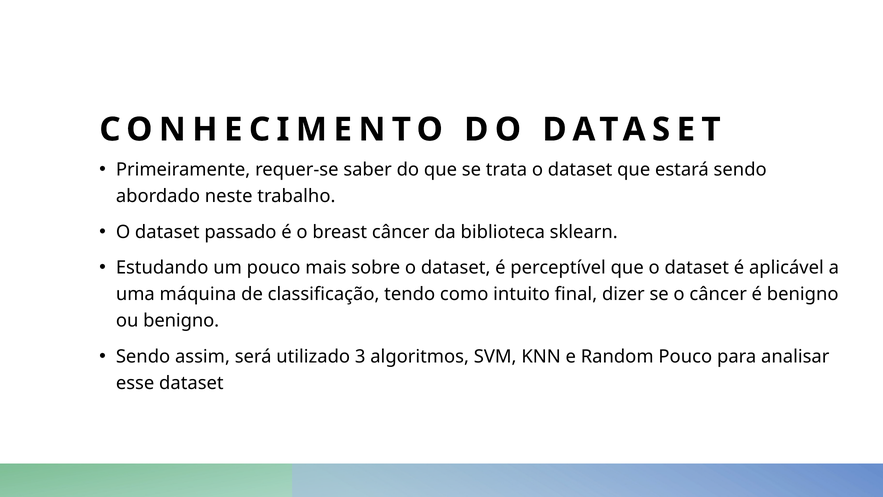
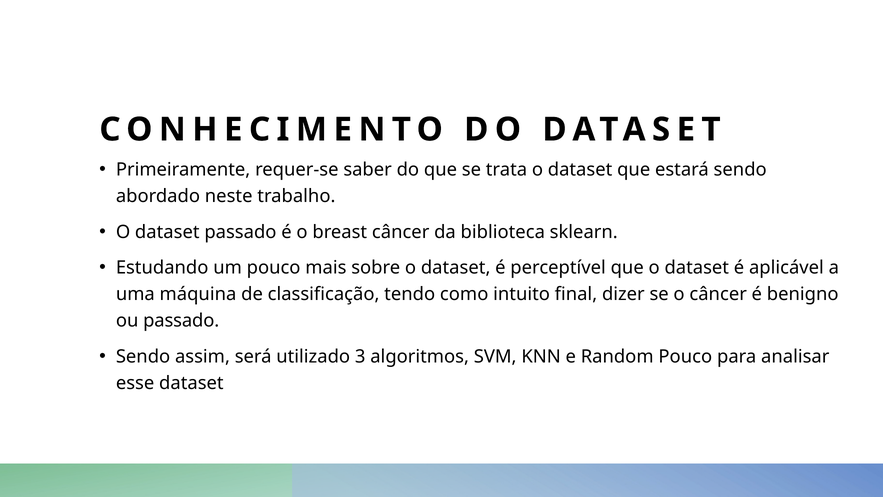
ou benigno: benigno -> passado (181, 321)
